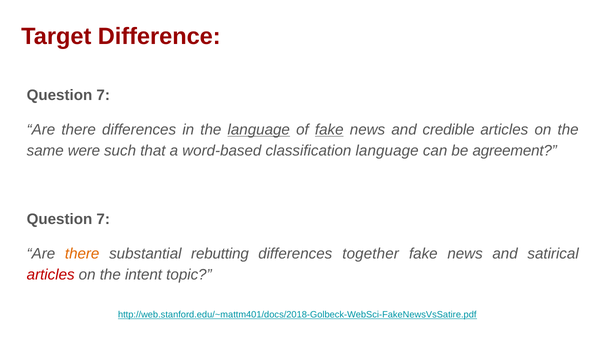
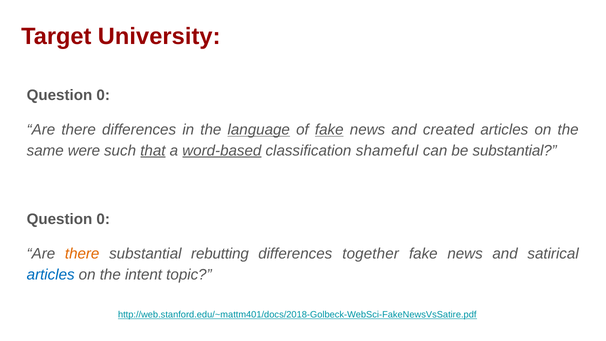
Difference: Difference -> University (159, 37)
7: 7 -> 0 (103, 95)
credible: credible -> created (448, 130)
that underline: none -> present (153, 151)
word-based underline: none -> present (222, 151)
classification language: language -> shameful (387, 151)
be agreement: agreement -> substantial (515, 151)
7: 7 -> 0 (103, 219)
articles colour: red -> blue (51, 275)
